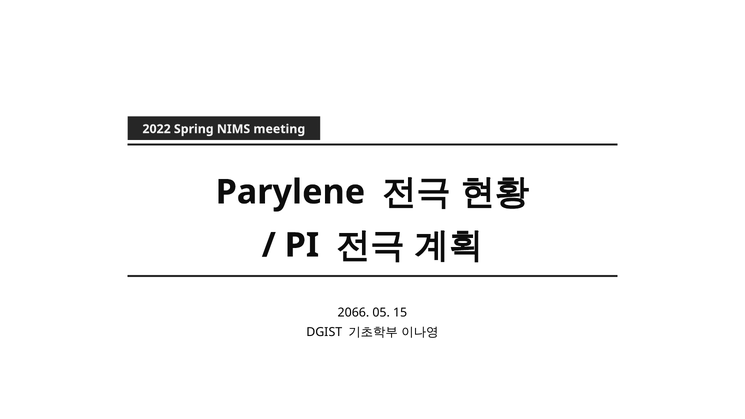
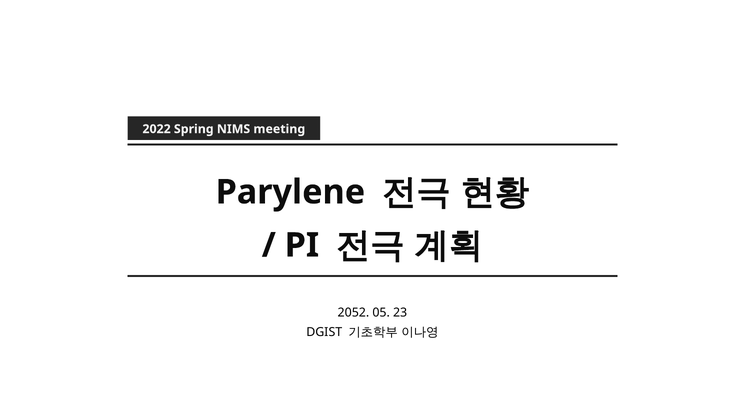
2066: 2066 -> 2052 (353, 313)
15: 15 -> 23 (400, 313)
